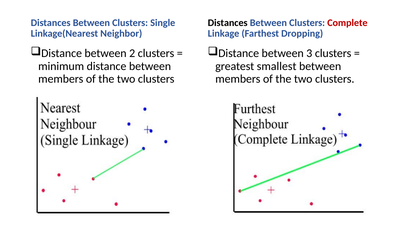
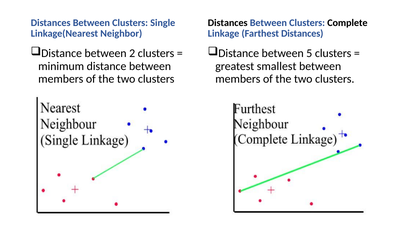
Complete colour: red -> black (347, 23)
Farthest Dropping: Dropping -> Distances (302, 34)
3: 3 -> 5 (309, 53)
